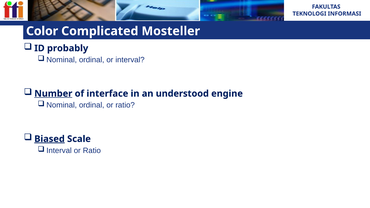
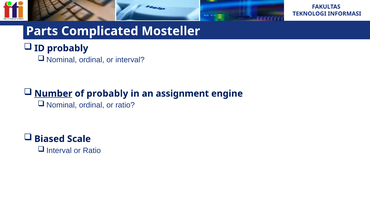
Color: Color -> Parts (42, 31)
of interface: interface -> probably (107, 94)
understood: understood -> assignment (182, 94)
Biased underline: present -> none (50, 139)
